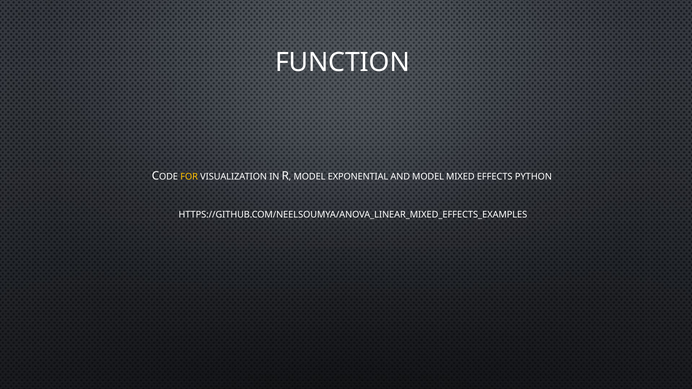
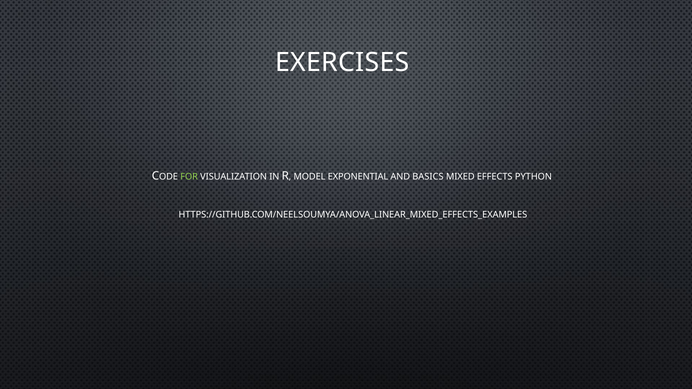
FUNCTION: FUNCTION -> EXERCISES (342, 63)
FOR colour: yellow -> light green (189, 177)
AND MODEL: MODEL -> BASICS (428, 177)
